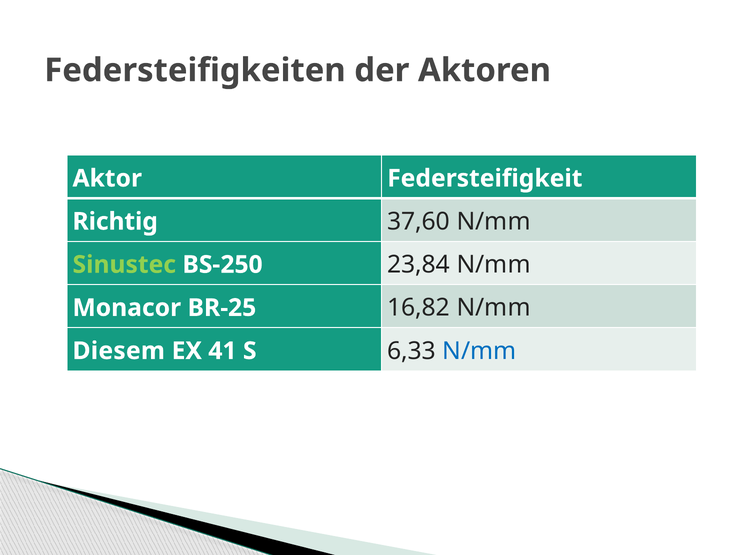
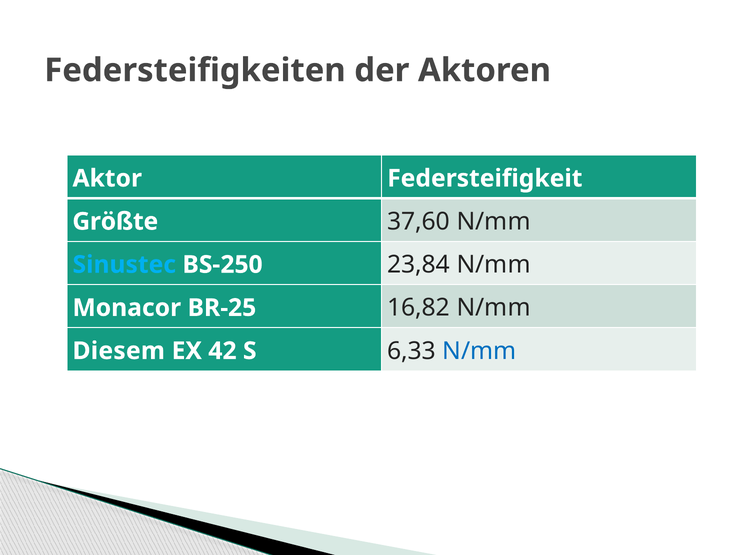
Richtig: Richtig -> Größte (115, 222)
Sinustec colour: light green -> light blue (124, 265)
41: 41 -> 42 (222, 351)
